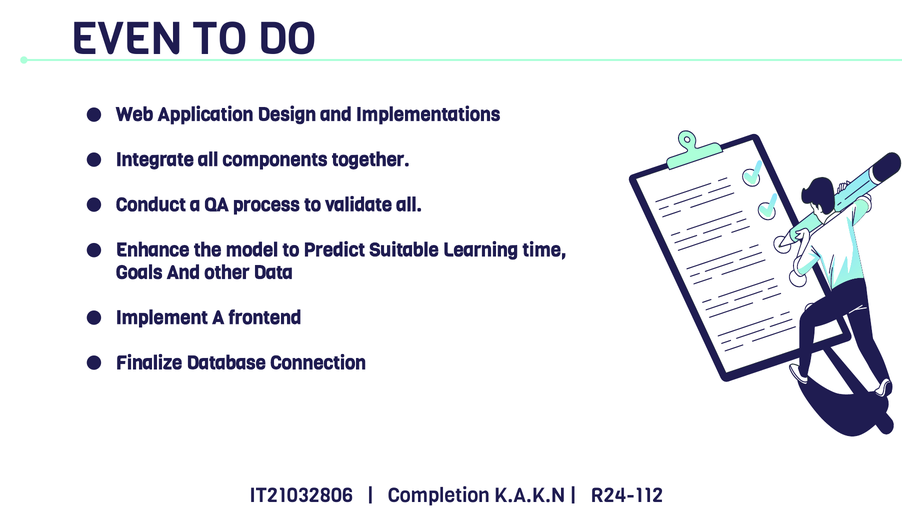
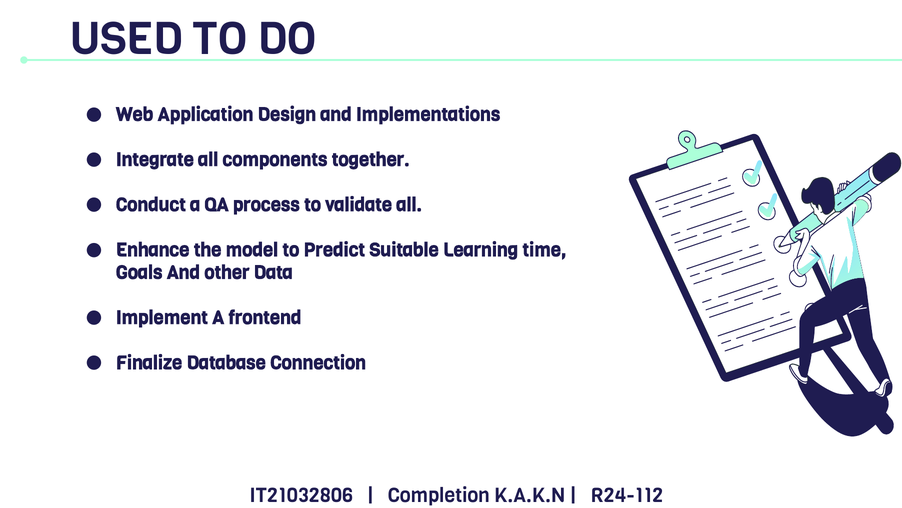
EVEN: EVEN -> USED (127, 39)
